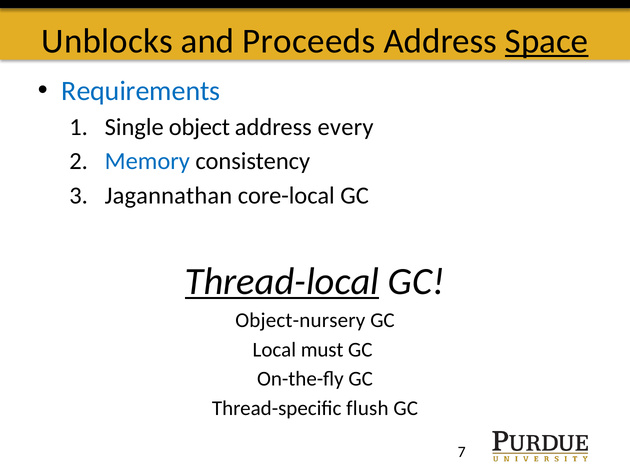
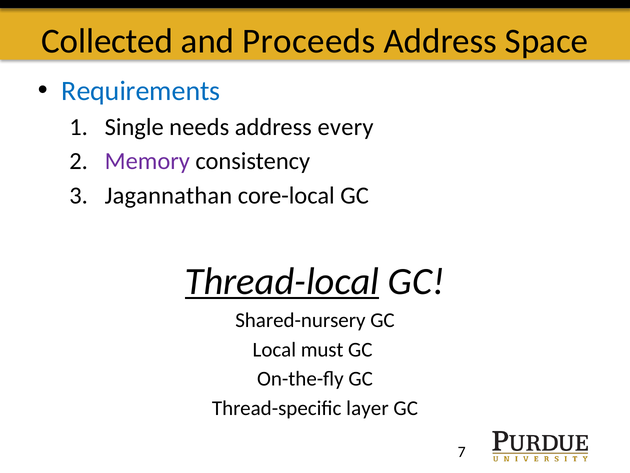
Unblocks: Unblocks -> Collected (107, 41)
Space underline: present -> none (547, 41)
object: object -> needs (199, 127)
Memory colour: blue -> purple (147, 161)
Object-nursery: Object-nursery -> Shared-nursery (300, 320)
flush: flush -> layer (367, 408)
